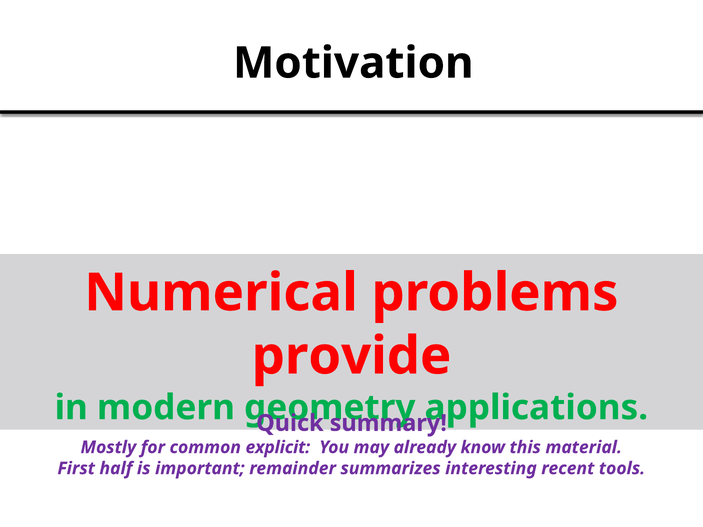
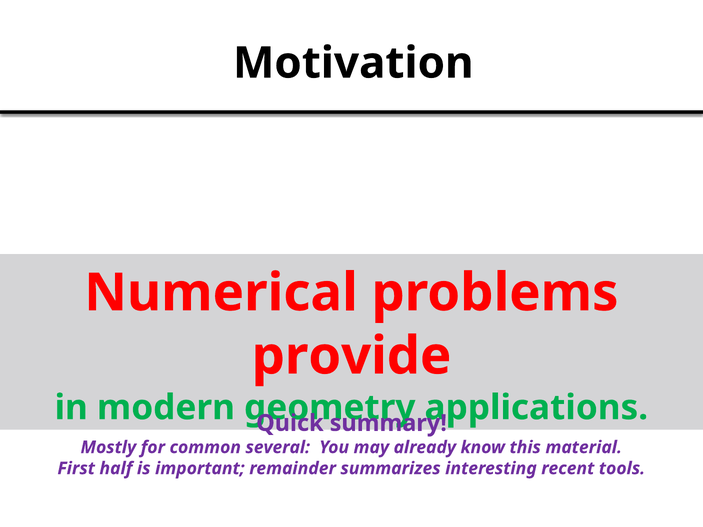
explicit: explicit -> several (278, 448)
